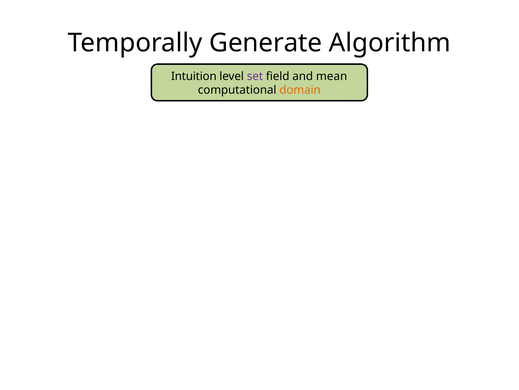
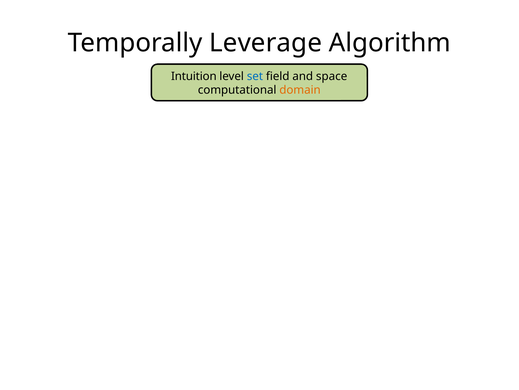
Generate: Generate -> Leverage (266, 43)
set colour: purple -> blue (255, 76)
mean: mean -> space (332, 76)
